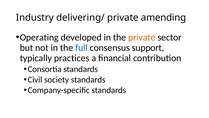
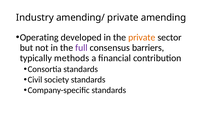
delivering/: delivering/ -> amending/ (81, 18)
full colour: blue -> purple (81, 48)
support: support -> barriers (148, 48)
practices: practices -> methods (72, 58)
